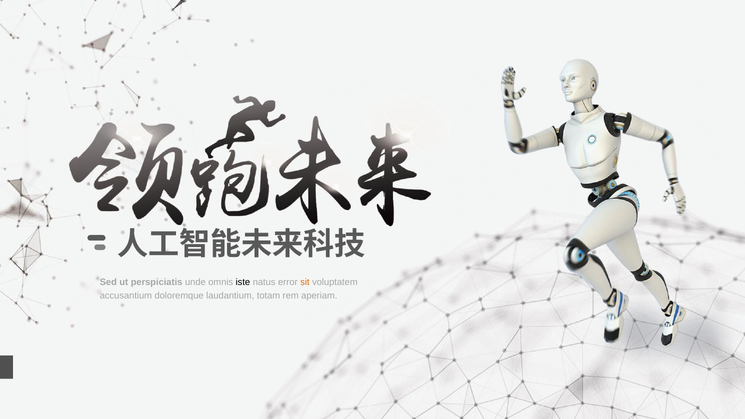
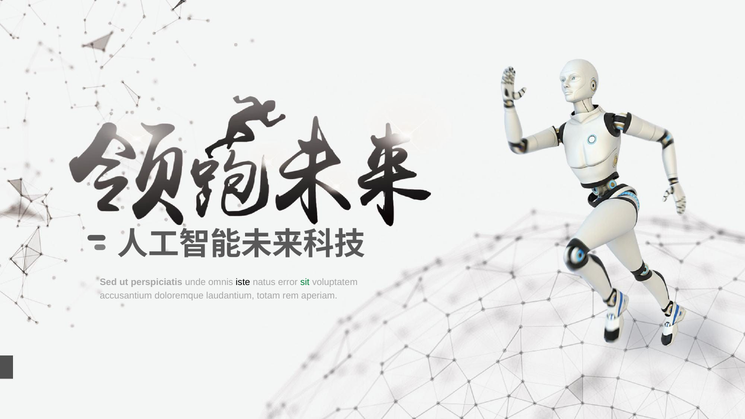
sit colour: orange -> green (305, 282)
